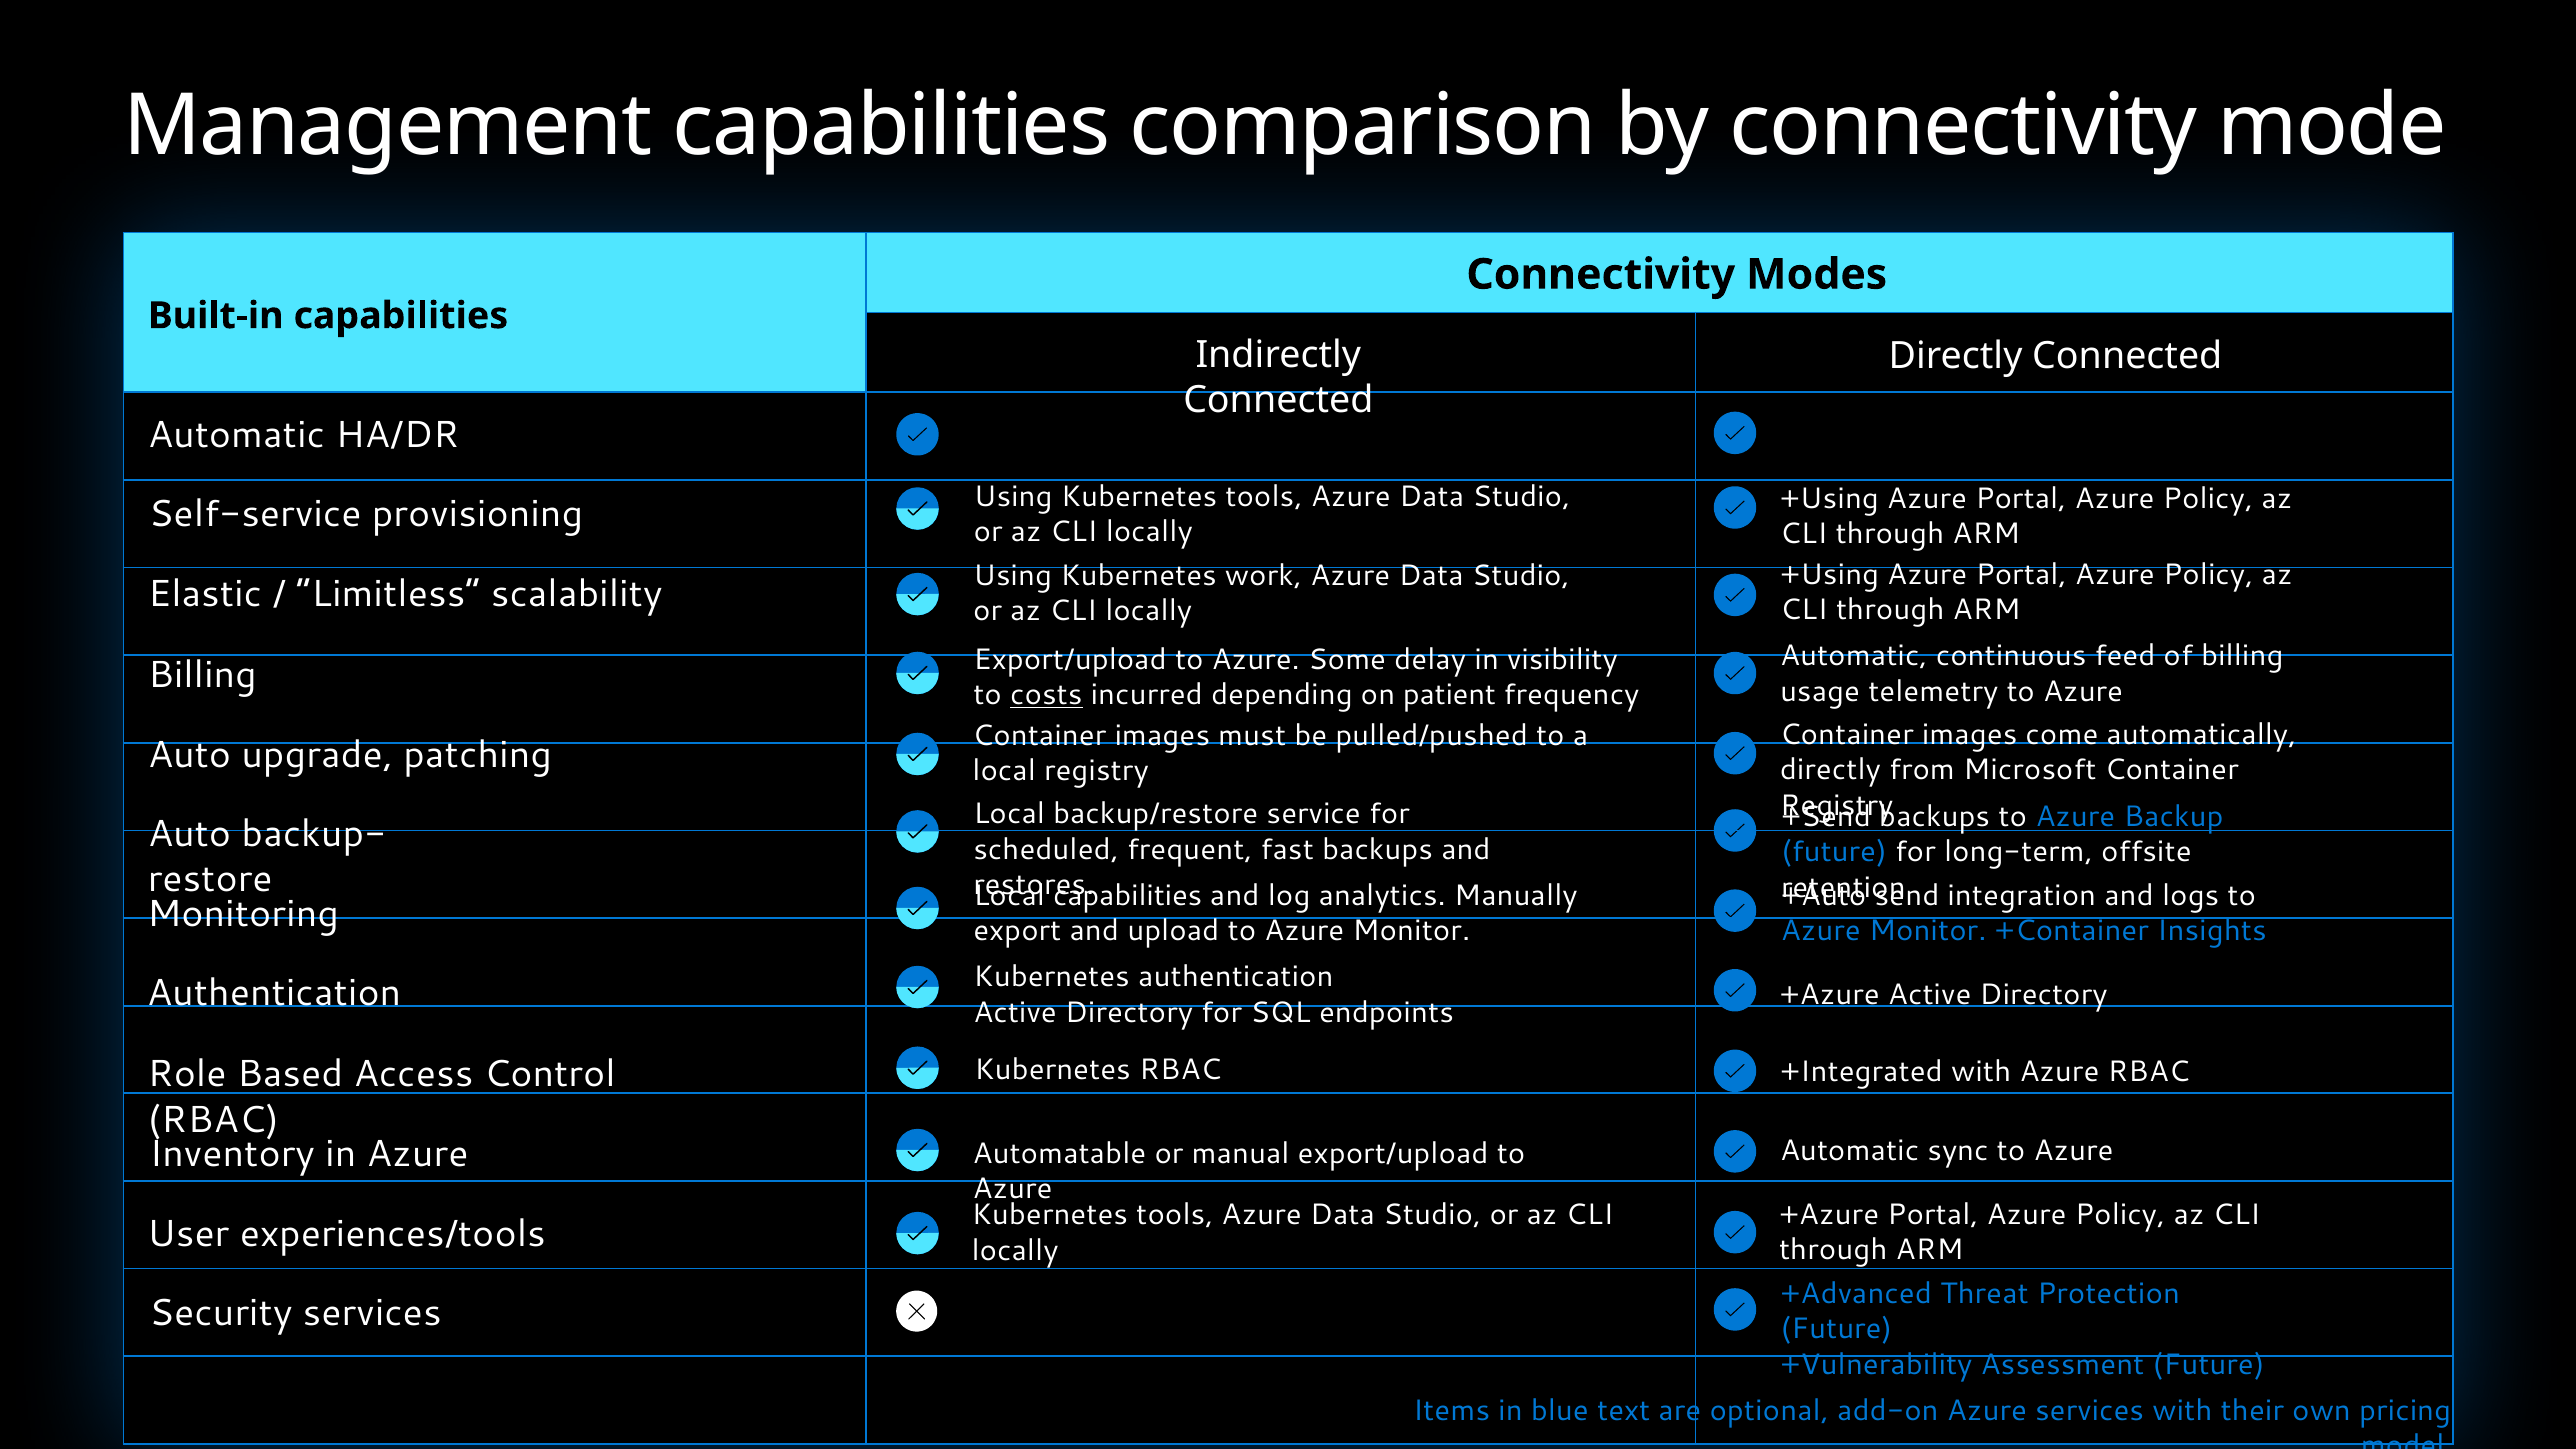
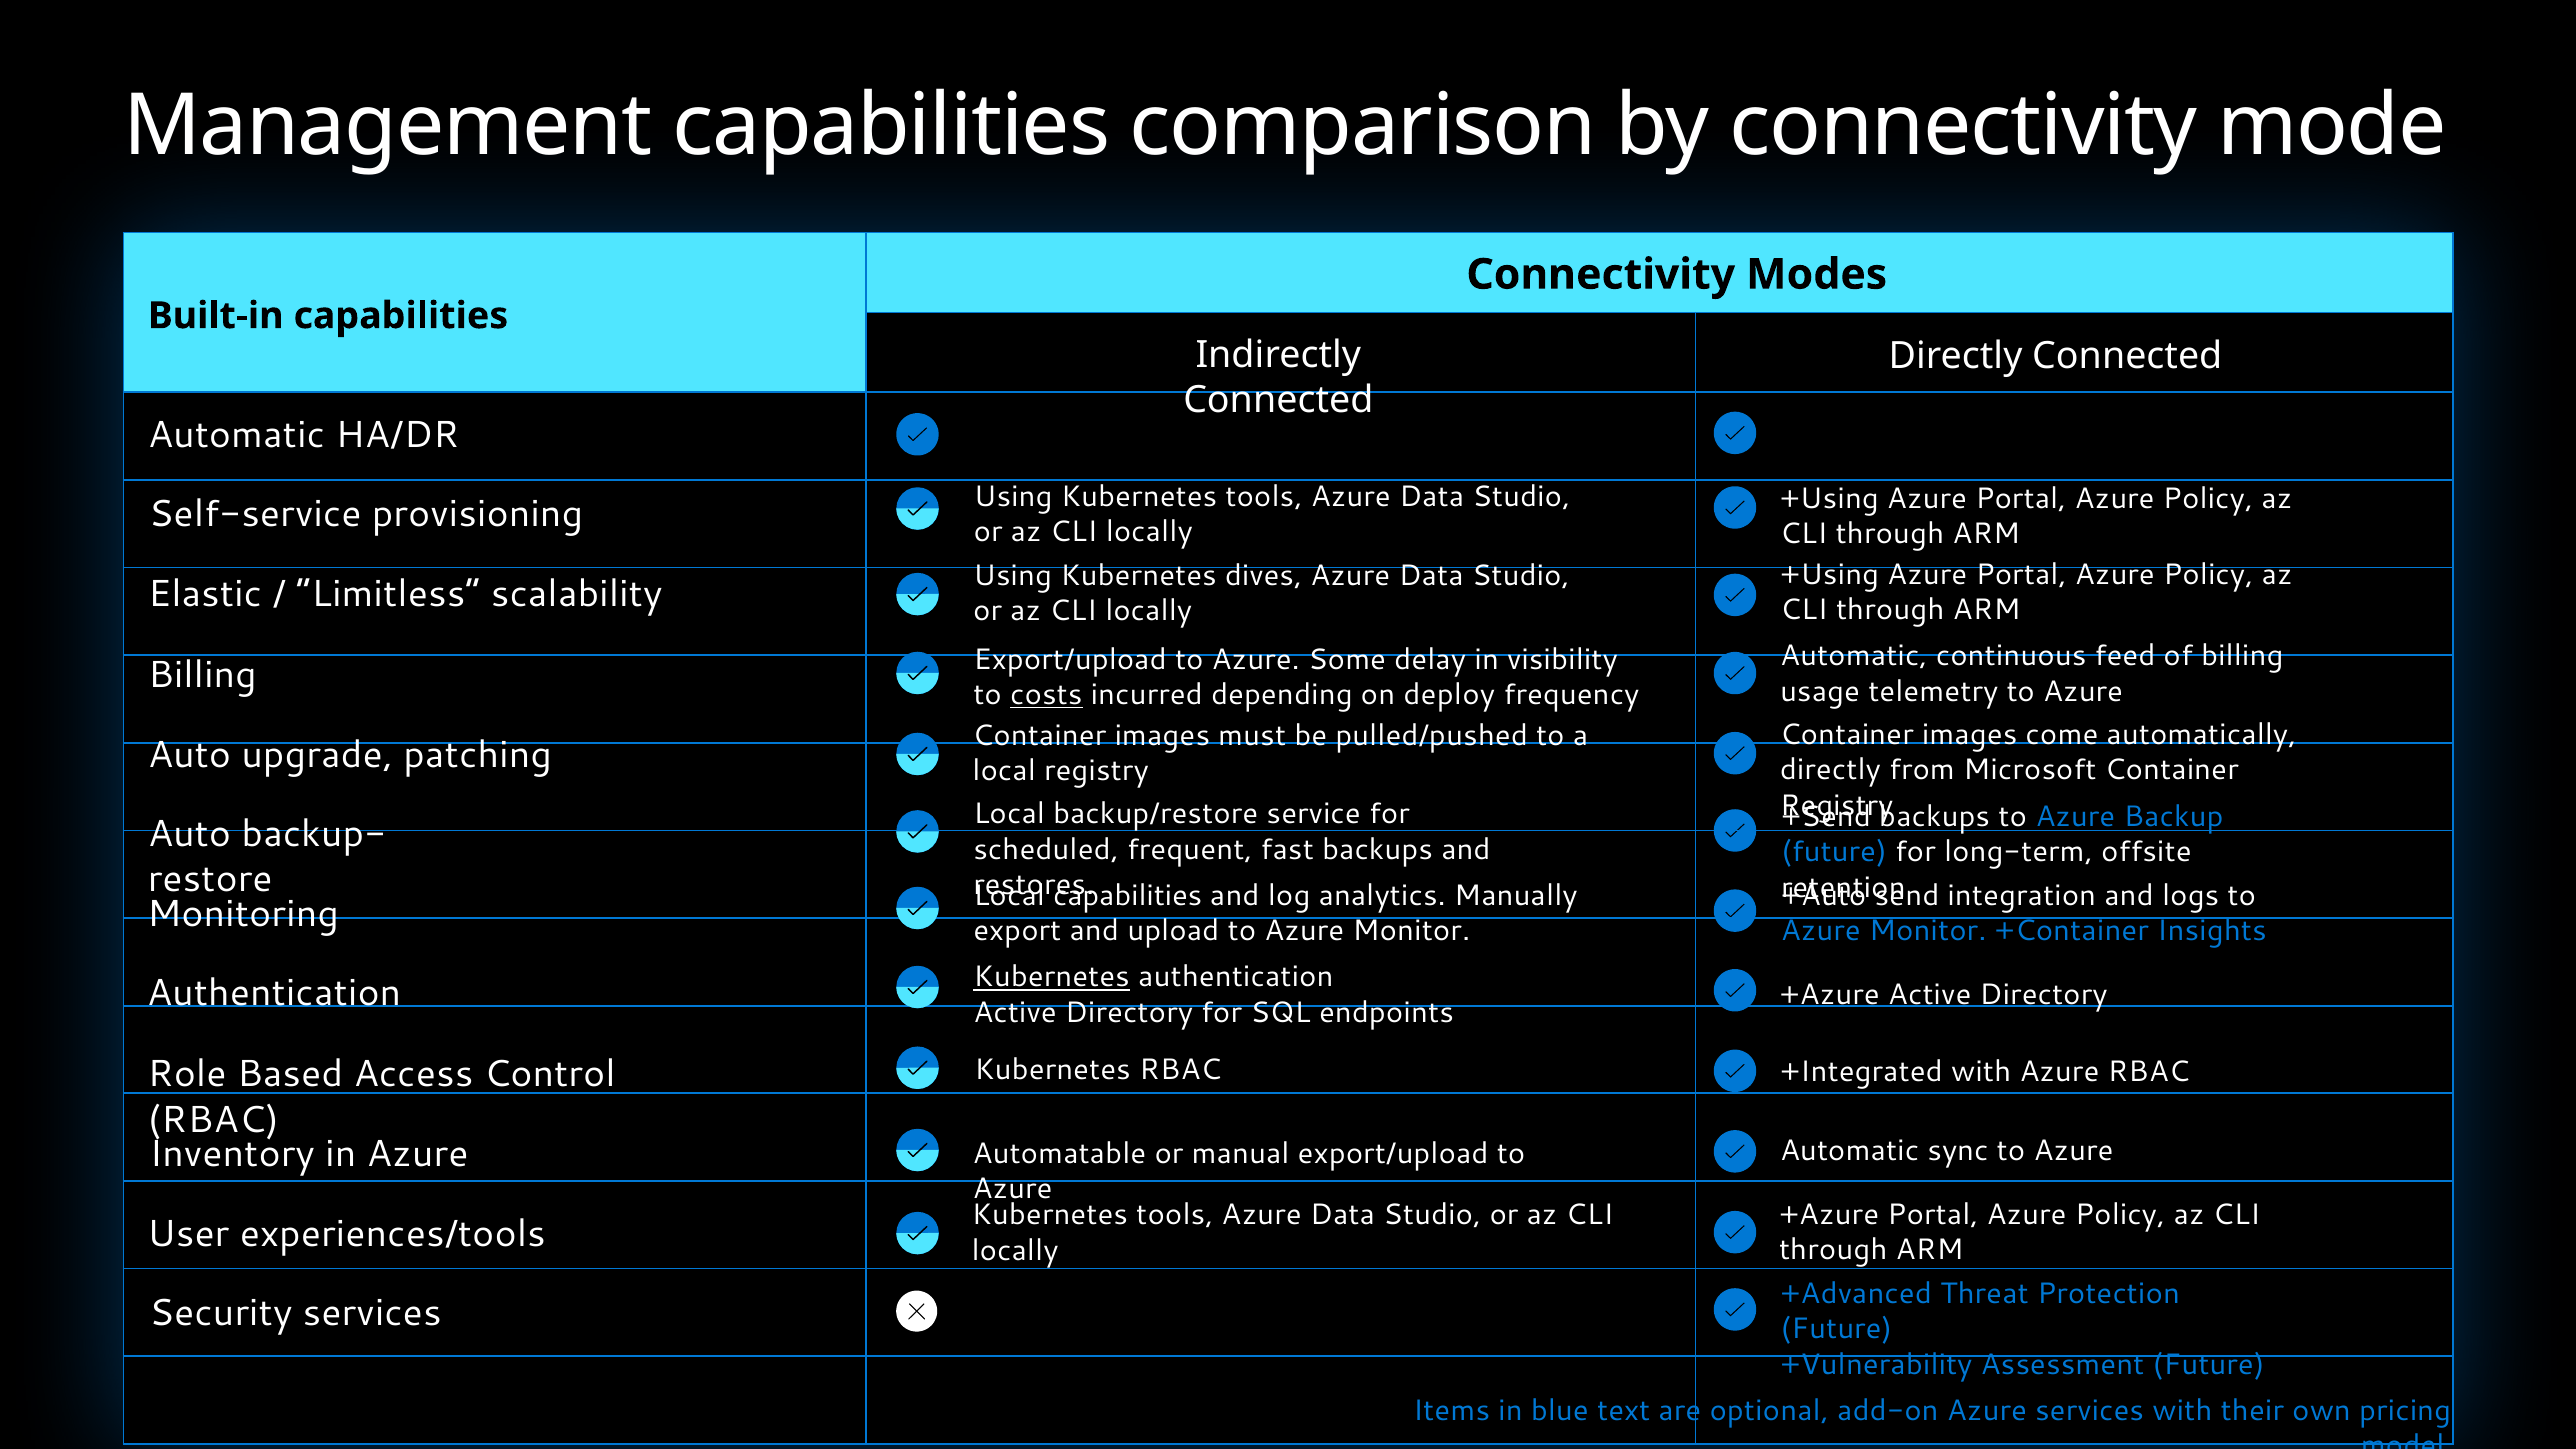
work: work -> dives (1264, 575)
patient: patient -> deploy (1449, 695)
Kubernetes underline: none -> present (1052, 977)
